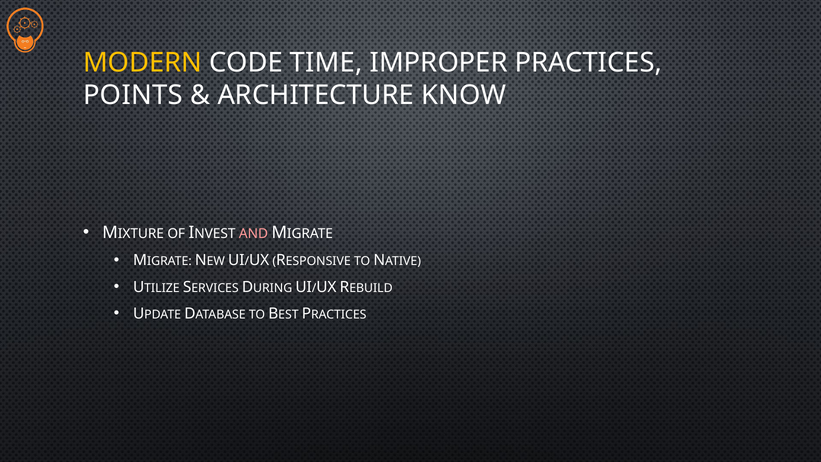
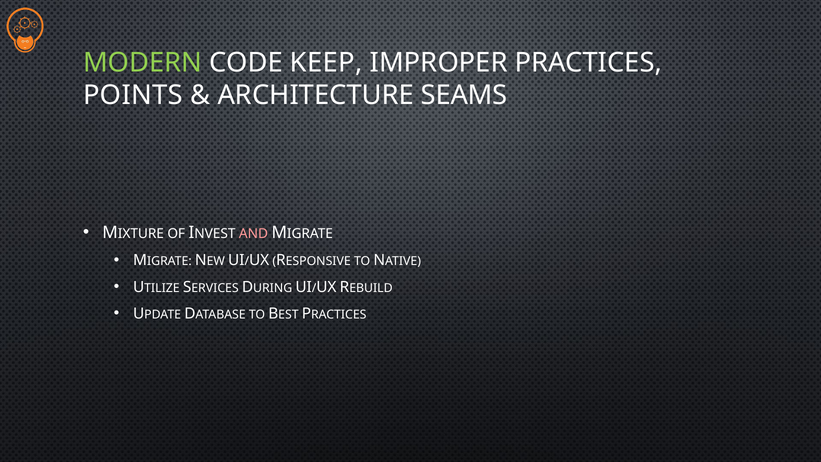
MODERN colour: yellow -> light green (143, 62)
TIME: TIME -> KEEP (326, 62)
KNOW: KNOW -> SEAMS (464, 95)
